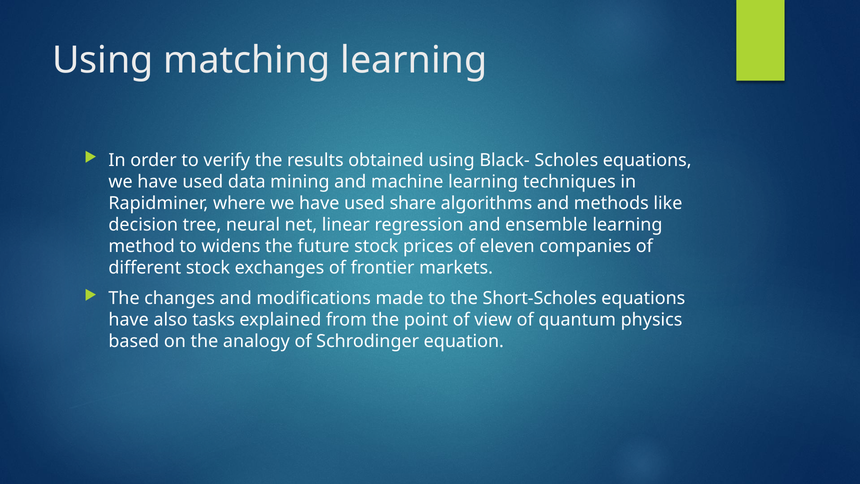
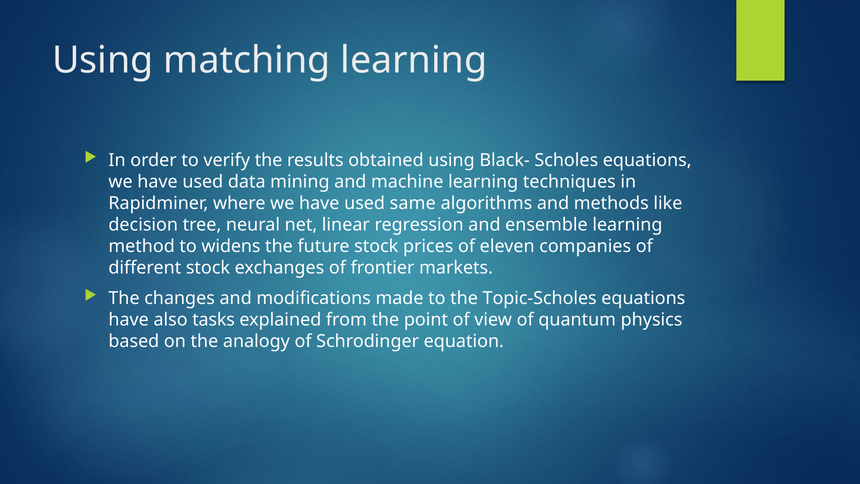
share: share -> same (413, 203)
Short-Scholes: Short-Scholes -> Topic-Scholes (540, 298)
